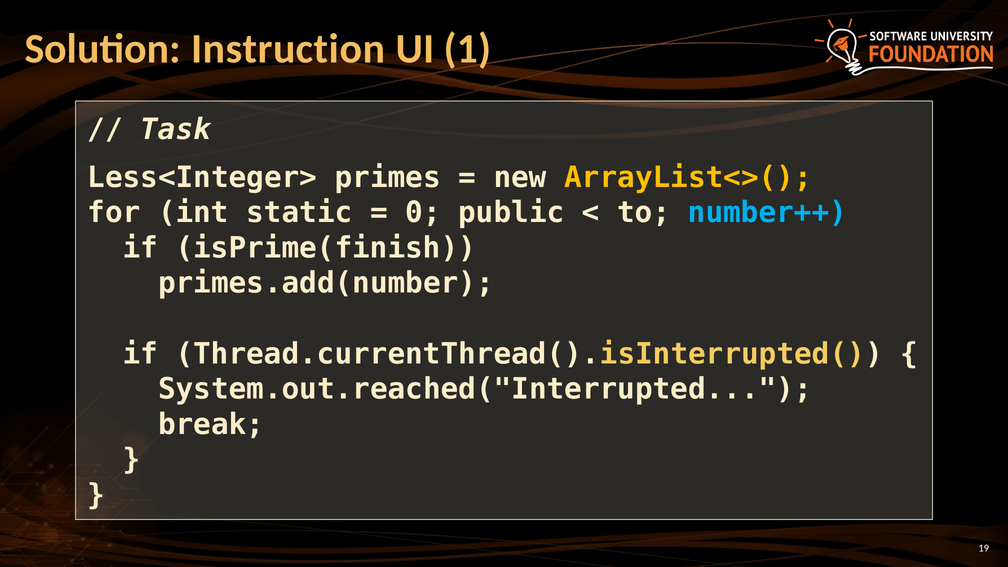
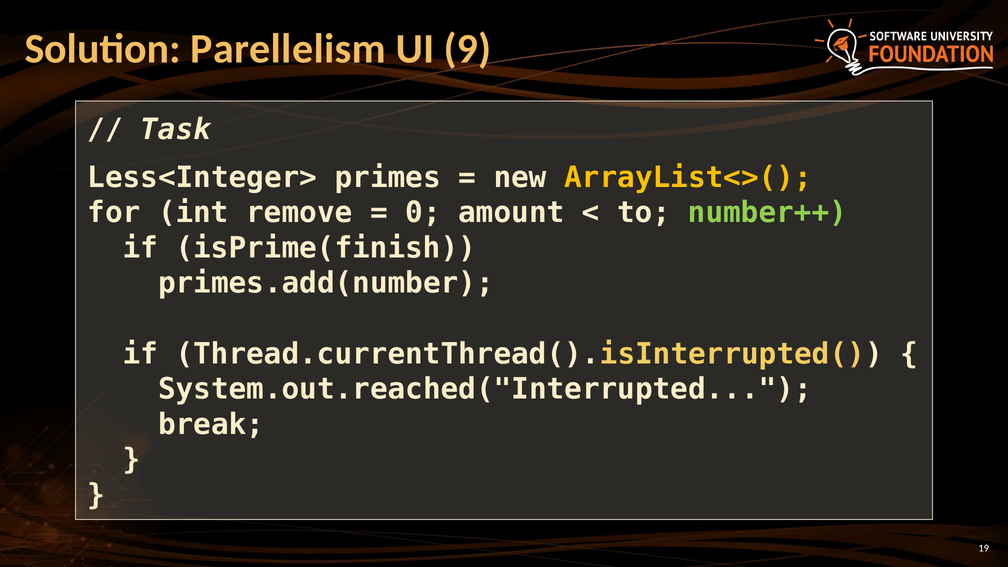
Instruction: Instruction -> Parellelism (288, 49)
1: 1 -> 9 (467, 49)
static: static -> remove (299, 213)
public: public -> amount (511, 213)
number++ colour: light blue -> light green (768, 213)
